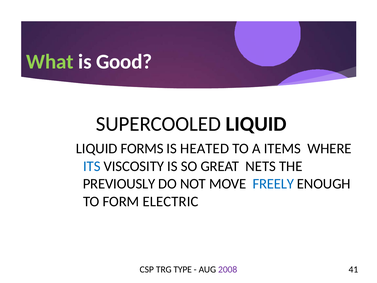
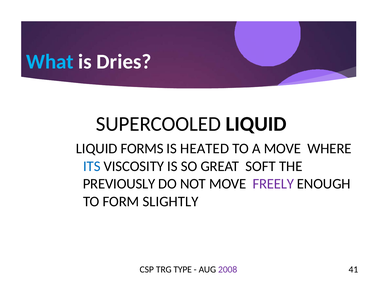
What colour: light green -> light blue (50, 62)
Good: Good -> Dries (124, 62)
A ITEMS: ITEMS -> MOVE (282, 148)
NETS: NETS -> SOFT (261, 166)
FREELY colour: blue -> purple (273, 184)
ELECTRIC: ELECTRIC -> SLIGHTLY (171, 201)
